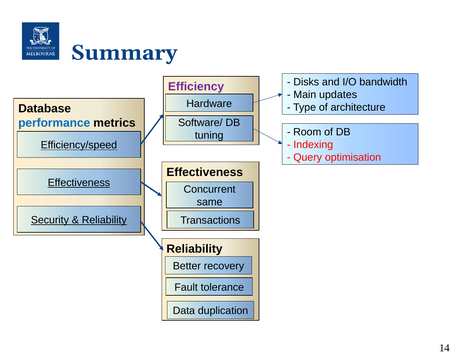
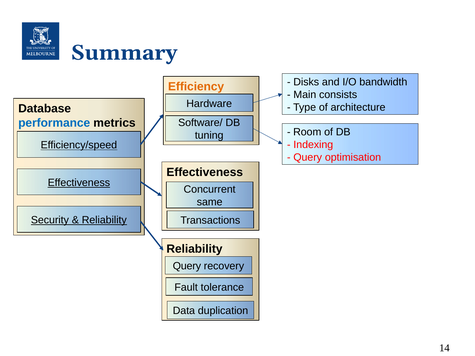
Efficiency colour: purple -> orange (196, 87)
updates: updates -> consists (338, 95)
Better: Better -> Query (187, 266)
